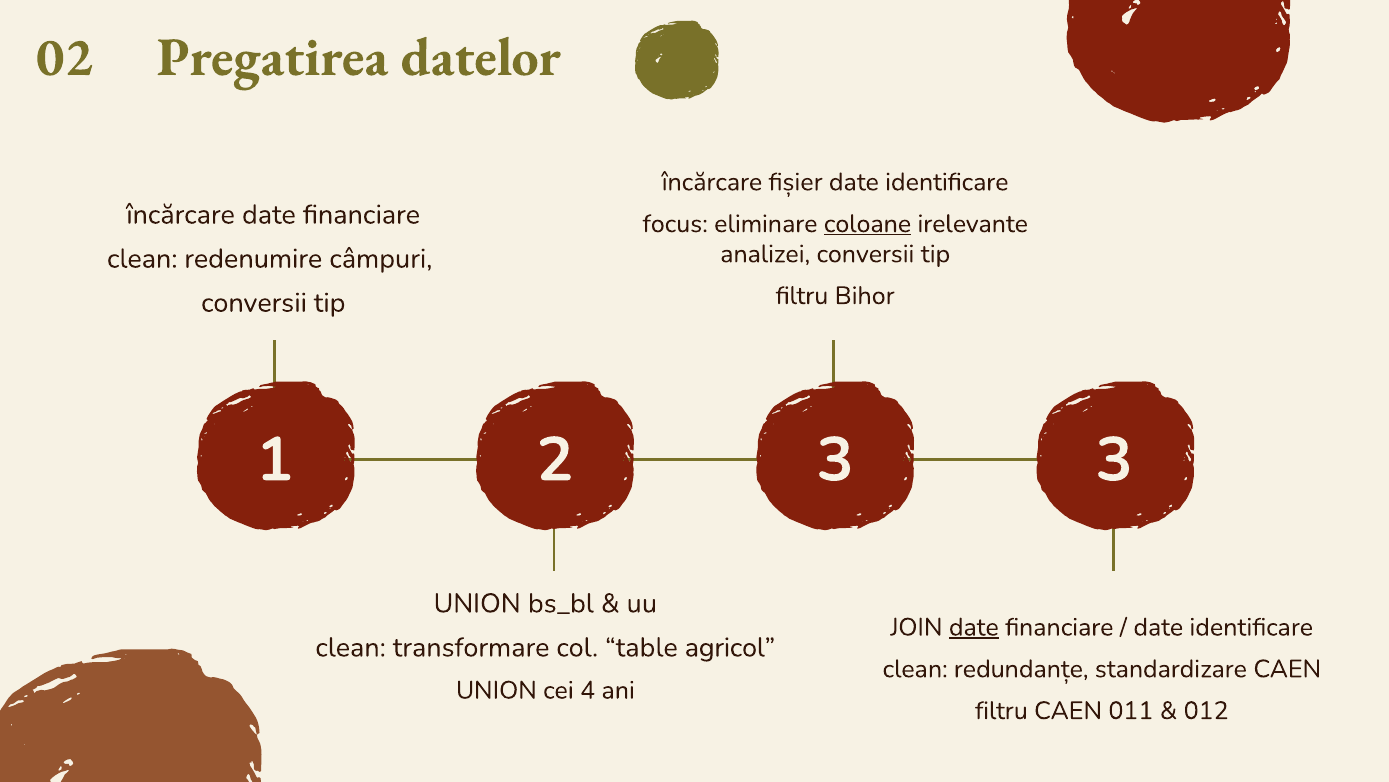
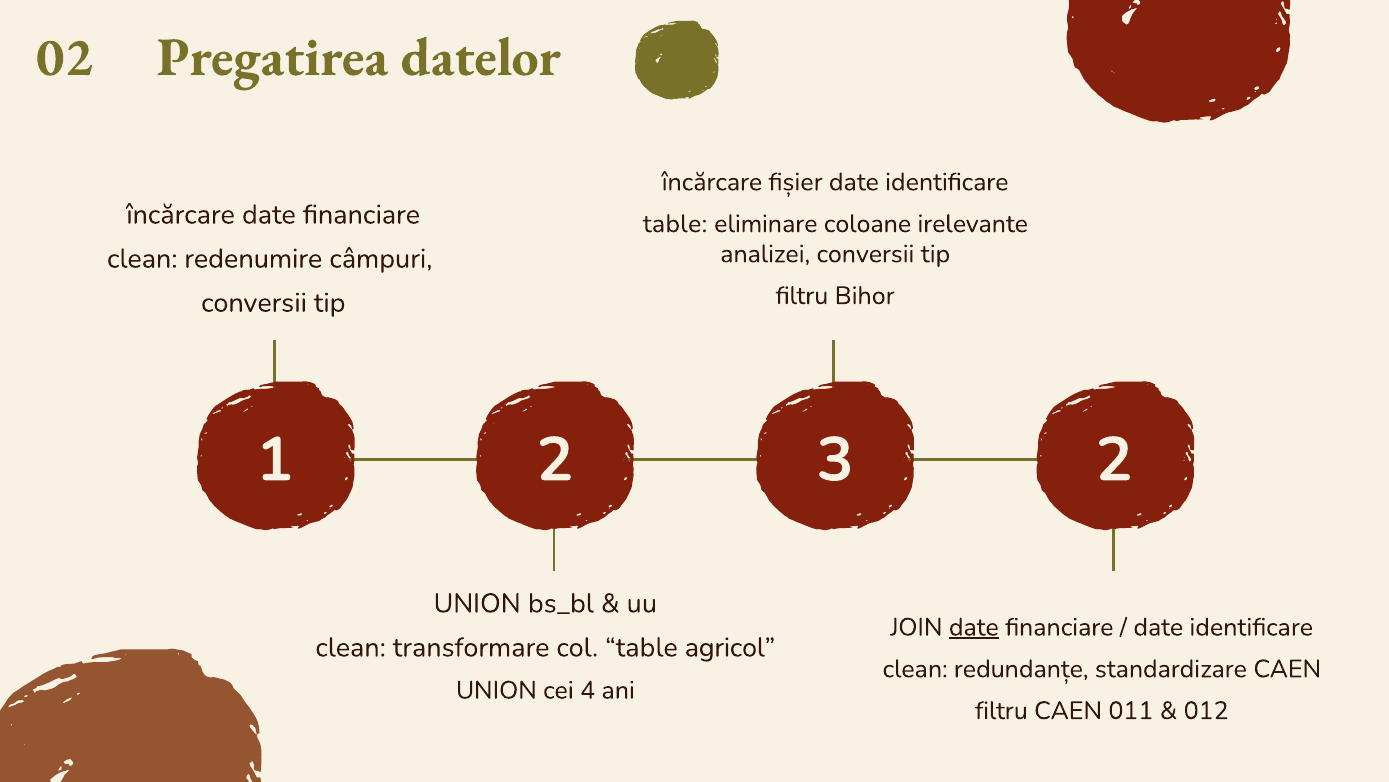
focus: focus -> table (675, 224)
coloane underline: present -> none (867, 224)
3 3: 3 -> 2 (1114, 460)
